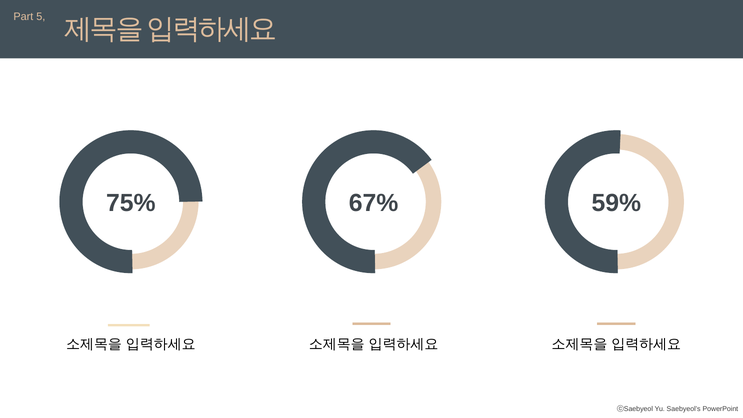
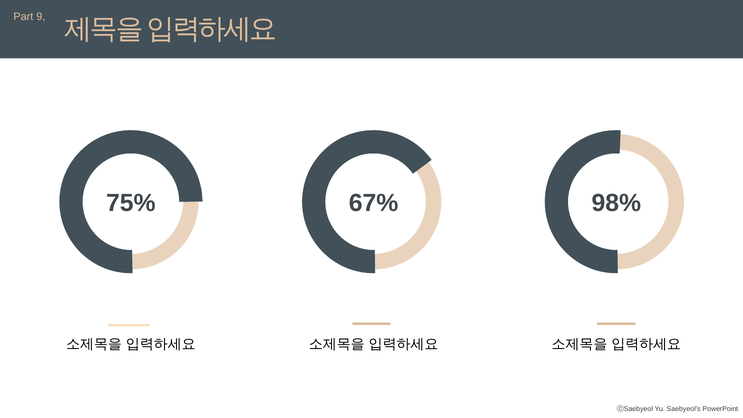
5: 5 -> 9 (41, 17)
59%: 59% -> 98% (616, 203)
